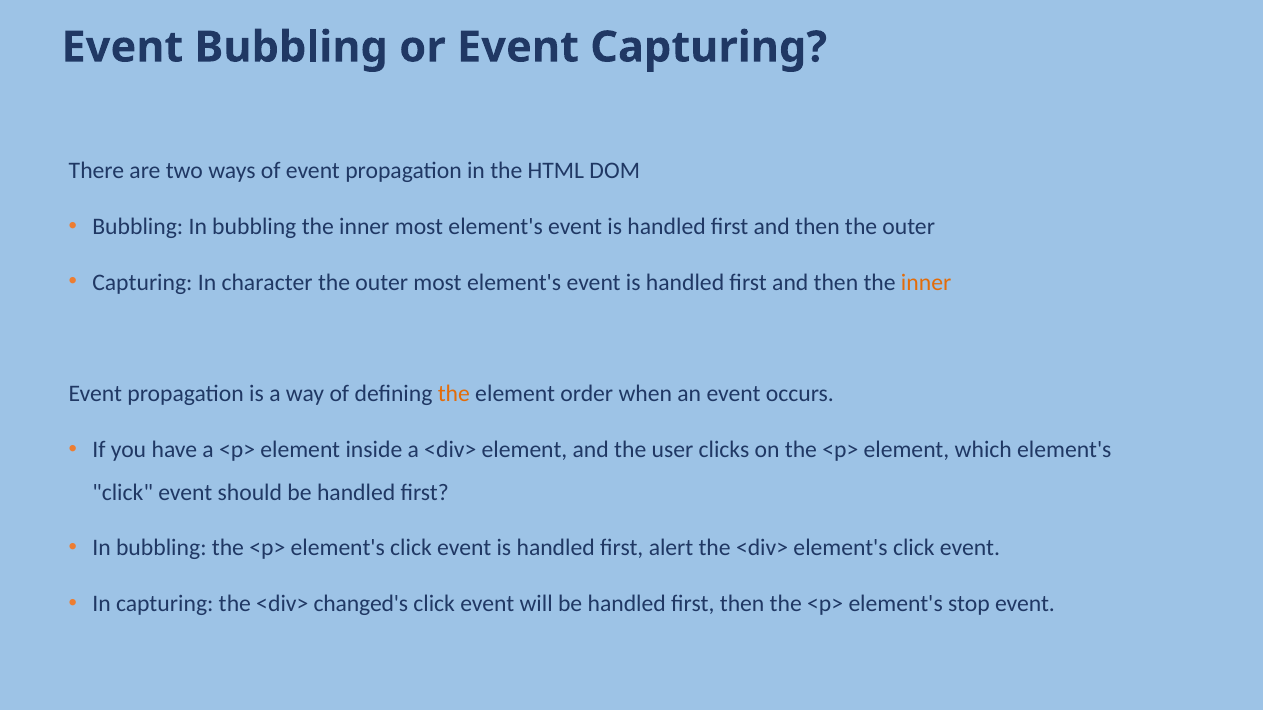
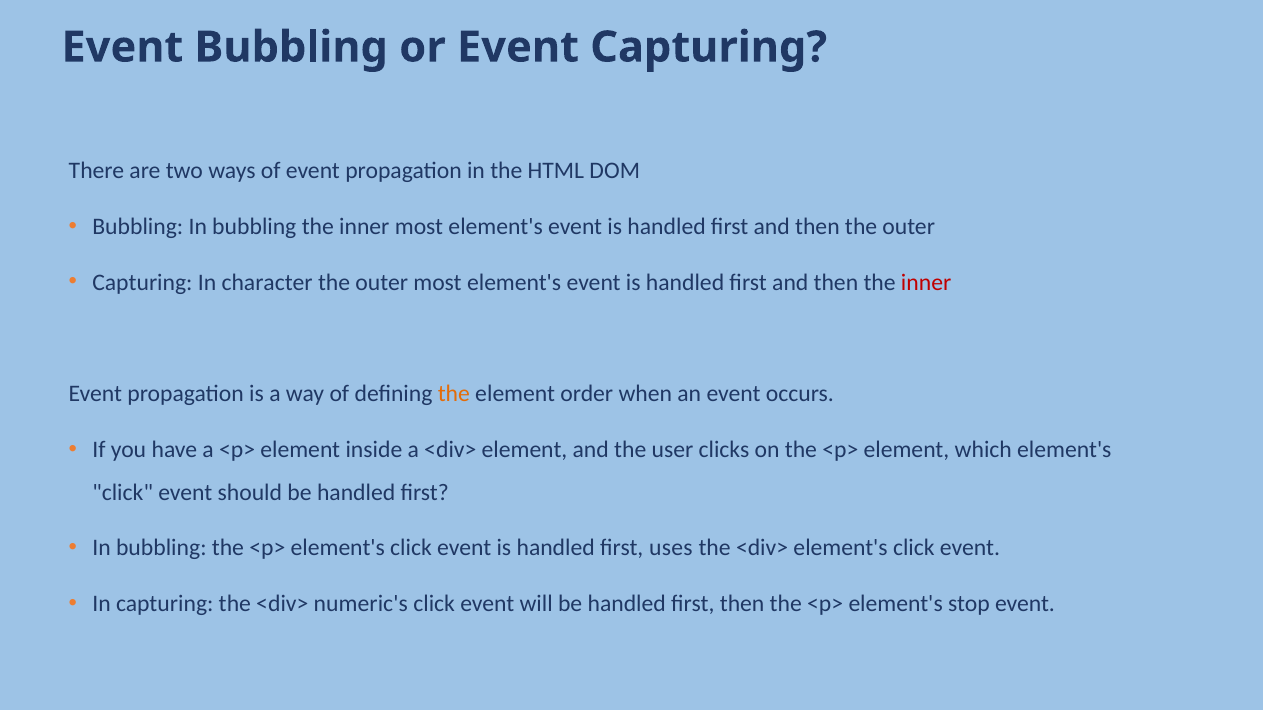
inner colour: orange -> red (926, 283)
alert: alert -> uses (671, 548)
changed's: changed's -> numeric's (361, 604)
